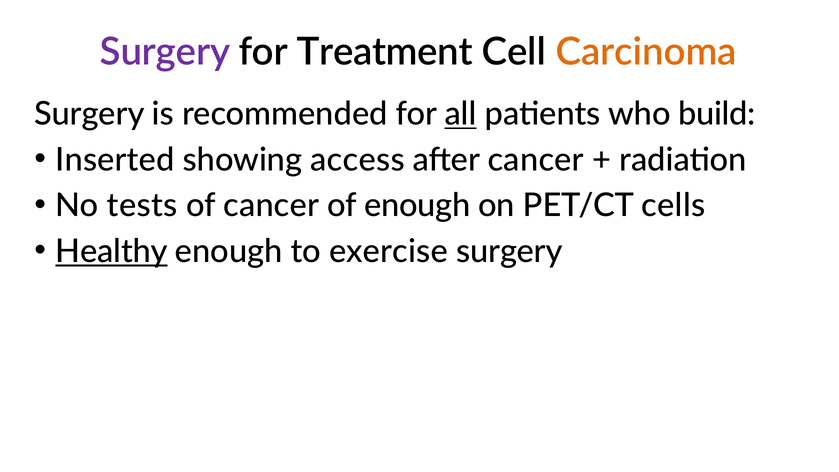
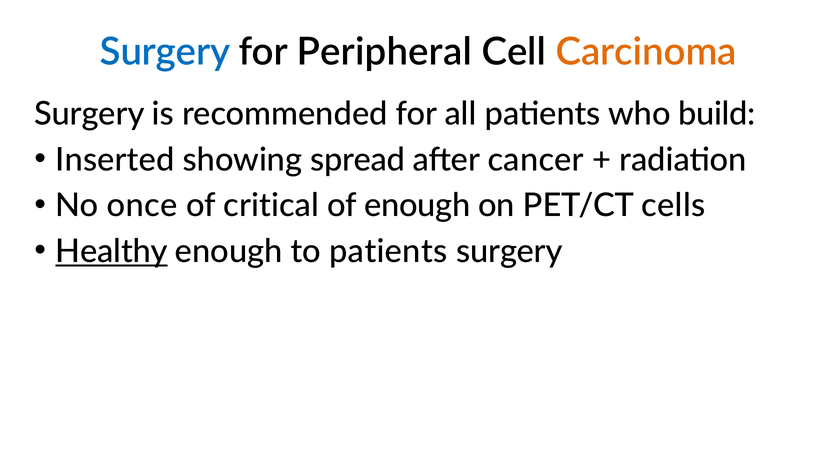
Surgery colour: purple -> blue (165, 52)
Treatment: Treatment -> Peripheral (384, 52)
all underline: present -> none (461, 114)
access: access -> spread (358, 160)
tests: tests -> once (142, 206)
of cancer: cancer -> critical (271, 206)
to exercise: exercise -> patients (388, 251)
